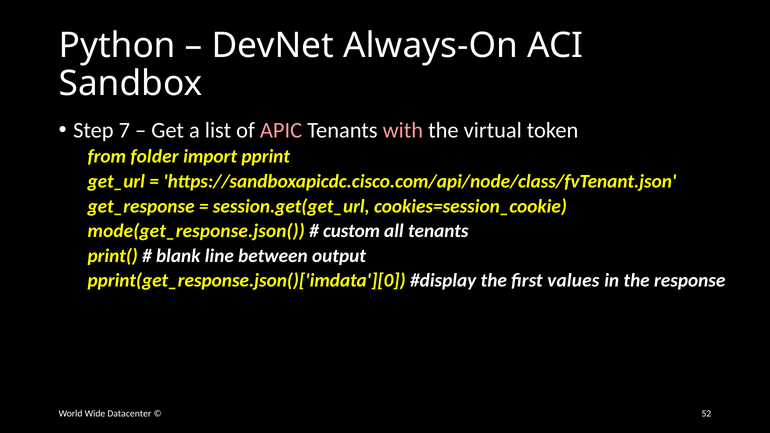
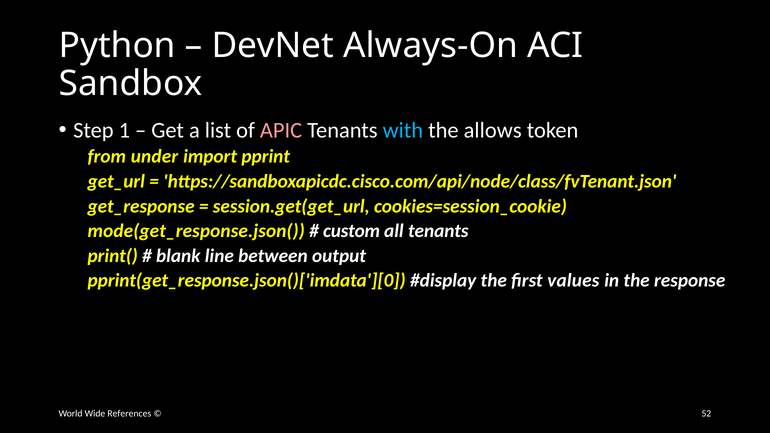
7: 7 -> 1 (124, 130)
with colour: pink -> light blue (403, 130)
virtual: virtual -> allows (493, 130)
folder: folder -> under (154, 157)
Datacenter: Datacenter -> References (129, 414)
